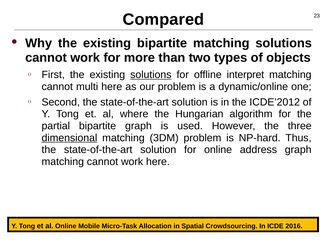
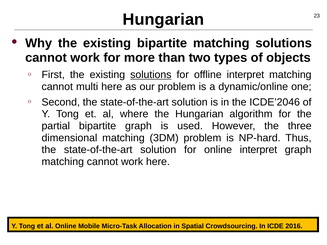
Compared: Compared -> Hungarian (163, 20)
ICDE’2012: ICDE’2012 -> ICDE’2046 (275, 102)
dimensional underline: present -> none (69, 138)
online address: address -> interpret (258, 150)
